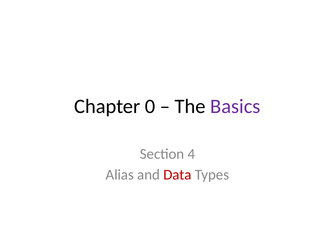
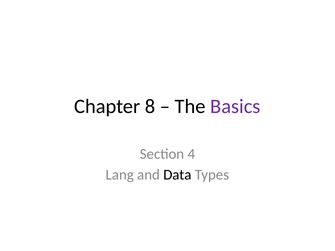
0: 0 -> 8 (150, 106)
Alias: Alias -> Lang (120, 175)
Data colour: red -> black (177, 175)
